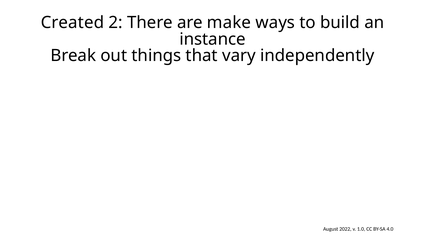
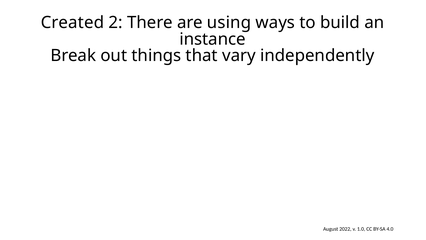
make: make -> using (229, 23)
